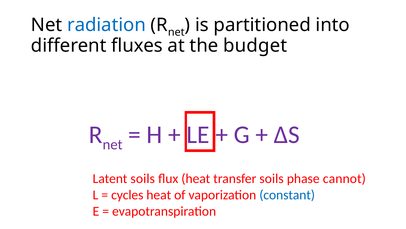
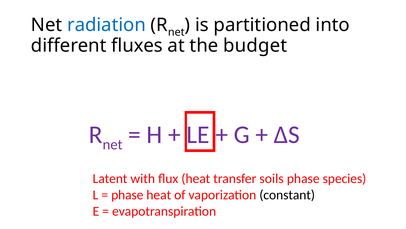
Latent soils: soils -> with (143, 178)
cannot: cannot -> species (344, 178)
cycles: cycles -> phase (127, 195)
constant colour: blue -> black (287, 195)
